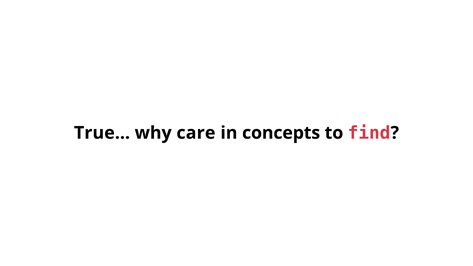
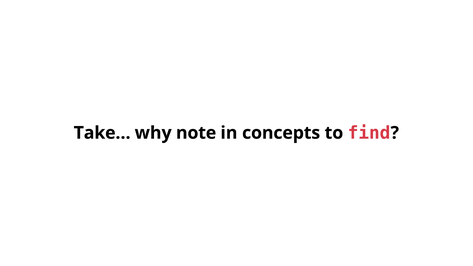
True…: True… -> Take… (102, 133)
care: care -> note (196, 133)
